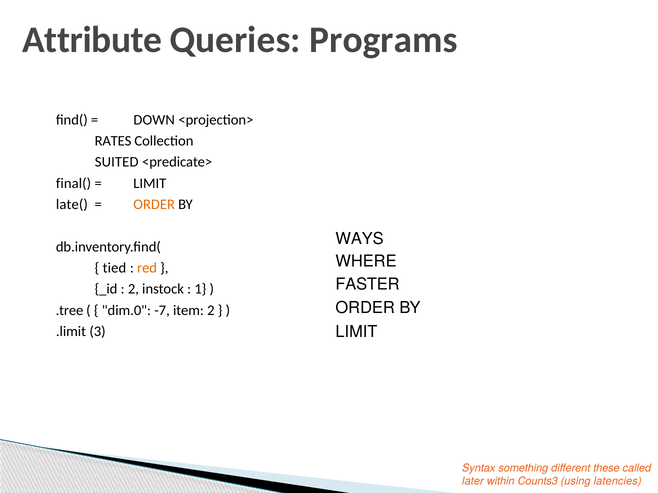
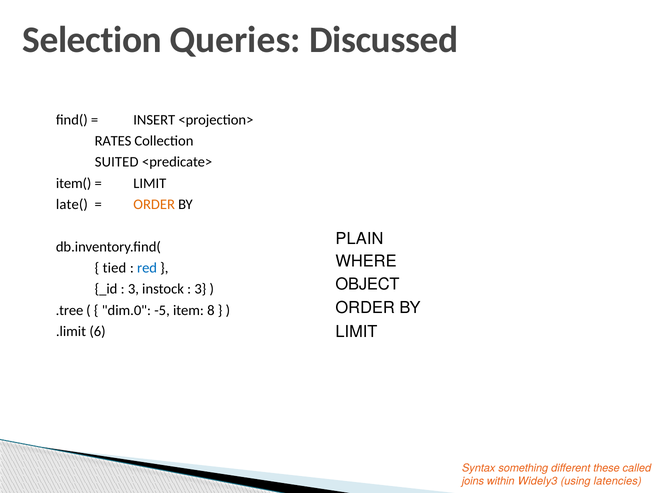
Attribute: Attribute -> Selection (92, 40)
Programs: Programs -> Discussed (384, 40)
DOWN: DOWN -> INSERT (154, 120)
final(: final( -> item( (74, 183)
WAYS: WAYS -> PLAIN (359, 239)
red colour: orange -> blue (147, 268)
FASTER: FASTER -> OBJECT (368, 285)
2: 2 -> 3 (133, 289)
1: 1 -> 3 (200, 289)
-7: -7 -> -5 (162, 311)
item 2: 2 -> 8 (211, 311)
3: 3 -> 6 (97, 332)
later: later -> joins (473, 482)
Counts3: Counts3 -> Widely3 (538, 482)
